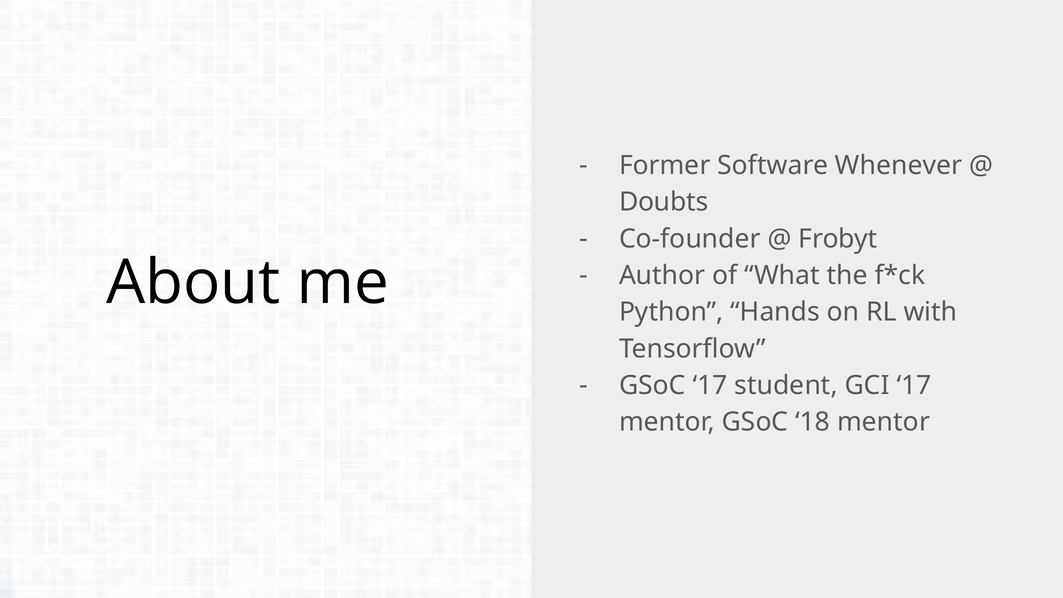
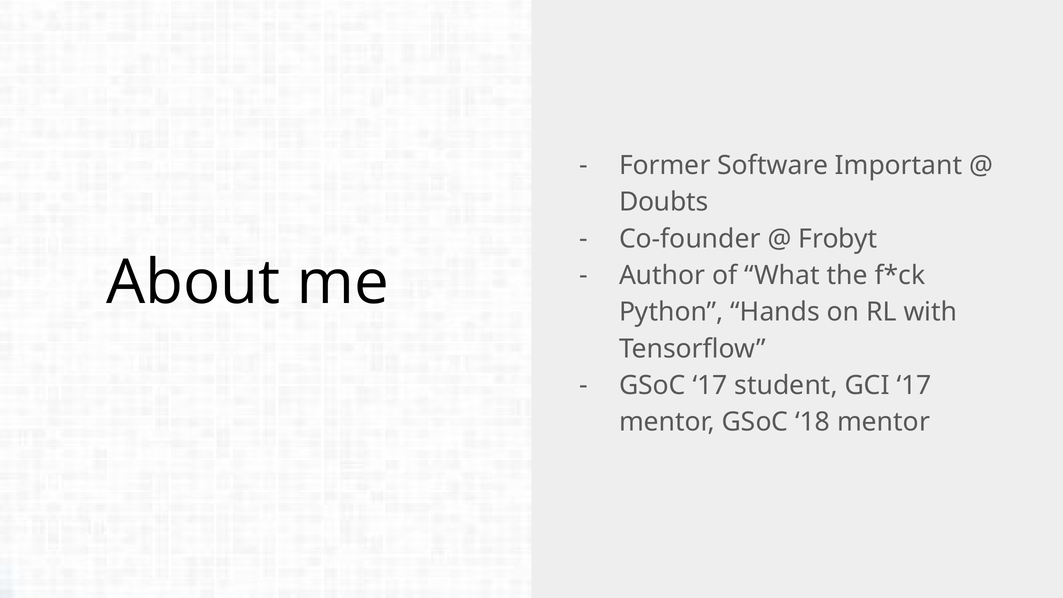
Whenever: Whenever -> Important (899, 165)
